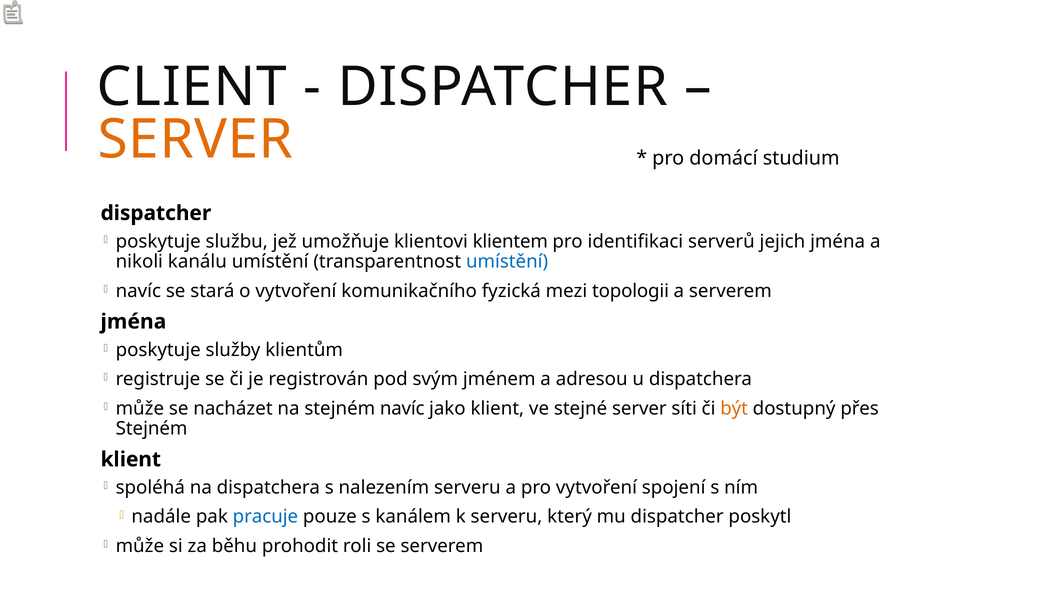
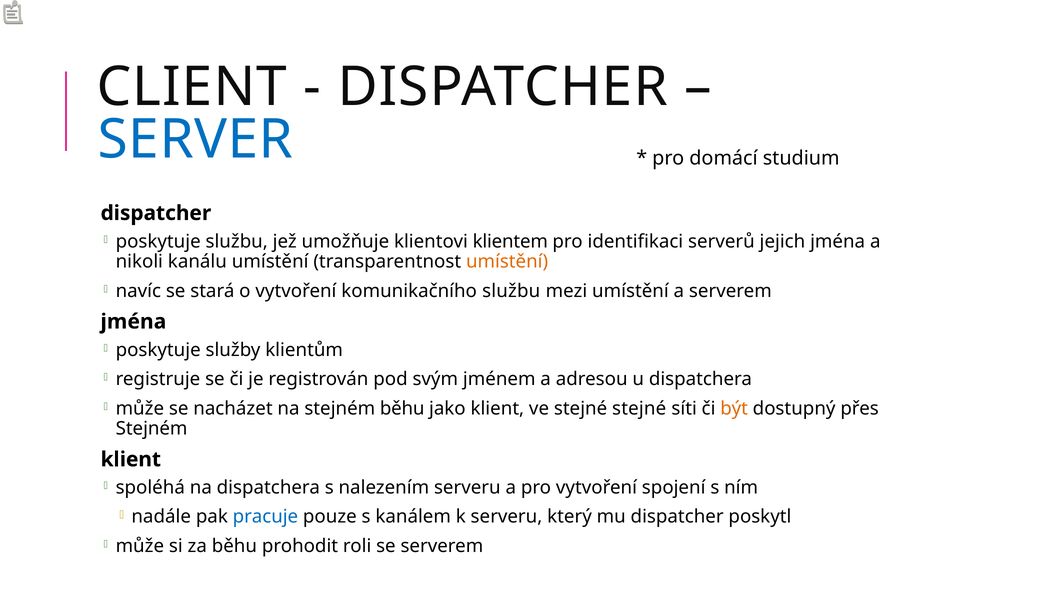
SERVER colour: orange -> blue (195, 140)
umístění colour: blue -> orange (507, 262)
komunikačního fyzická: fyzická -> službu (511, 291)
mezi topologii: topologii -> umístění (630, 291)
stejném navíc: navíc -> běhu (402, 408)
stejné server: server -> stejné (639, 408)
